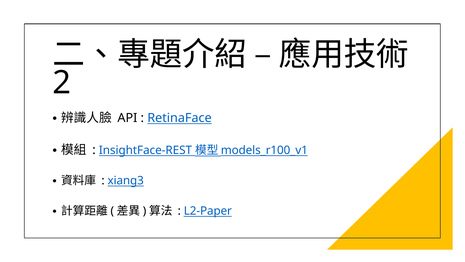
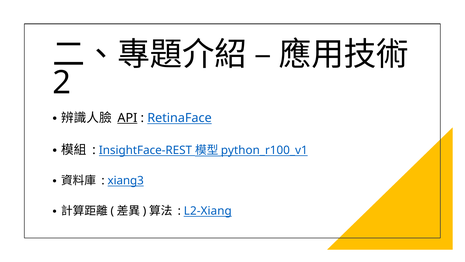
API underline: none -> present (127, 118)
models_r100_v1: models_r100_v1 -> python_r100_v1 (264, 150)
L2-Paper: L2-Paper -> L2-Xiang (208, 211)
